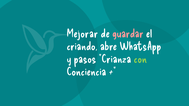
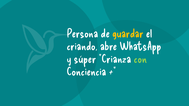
Mejorar: Mejorar -> Persona (82, 34)
guardar colour: pink -> yellow (128, 34)
pasos: pasos -> súper (85, 59)
